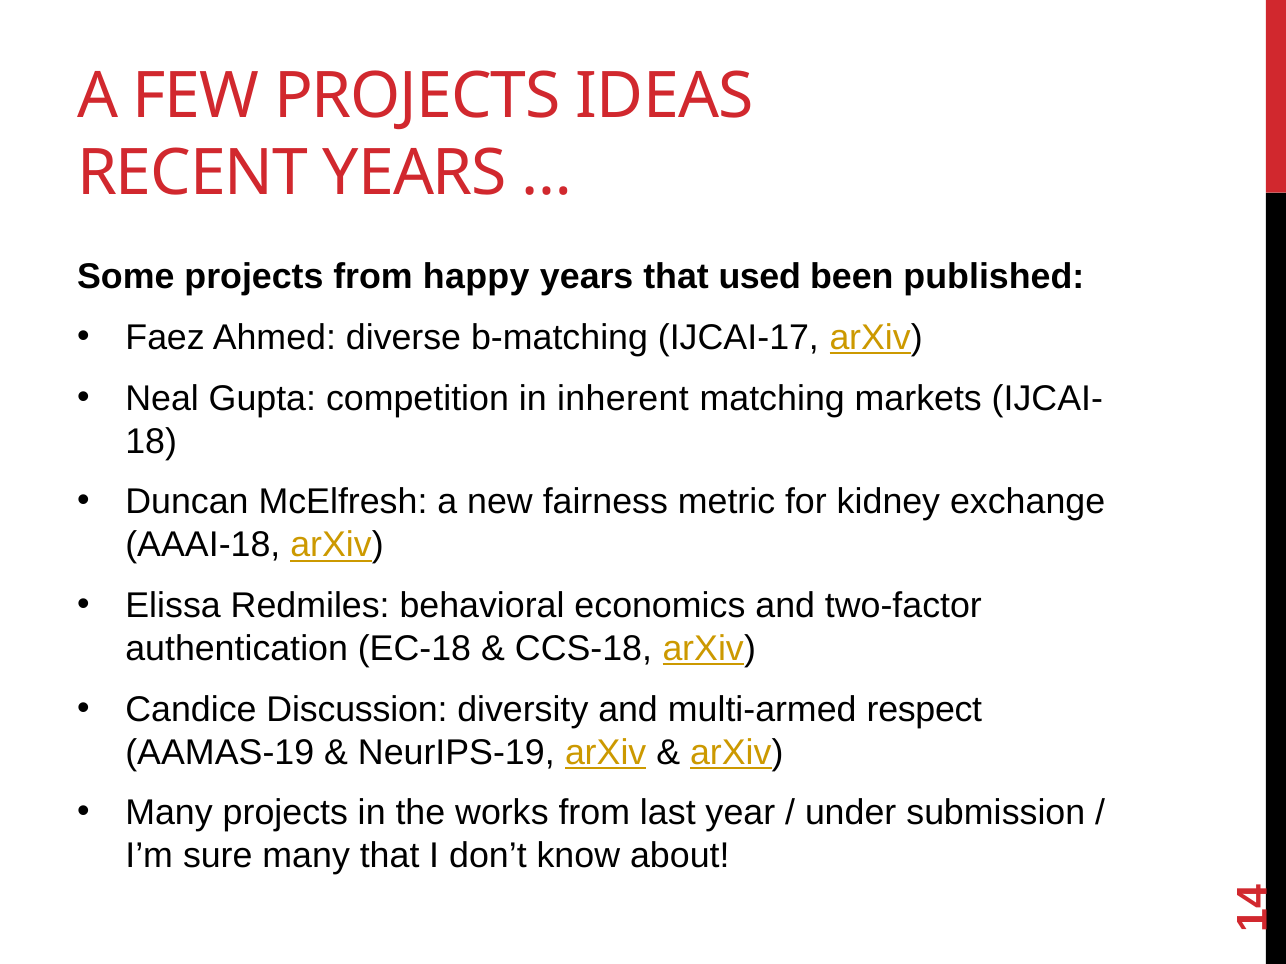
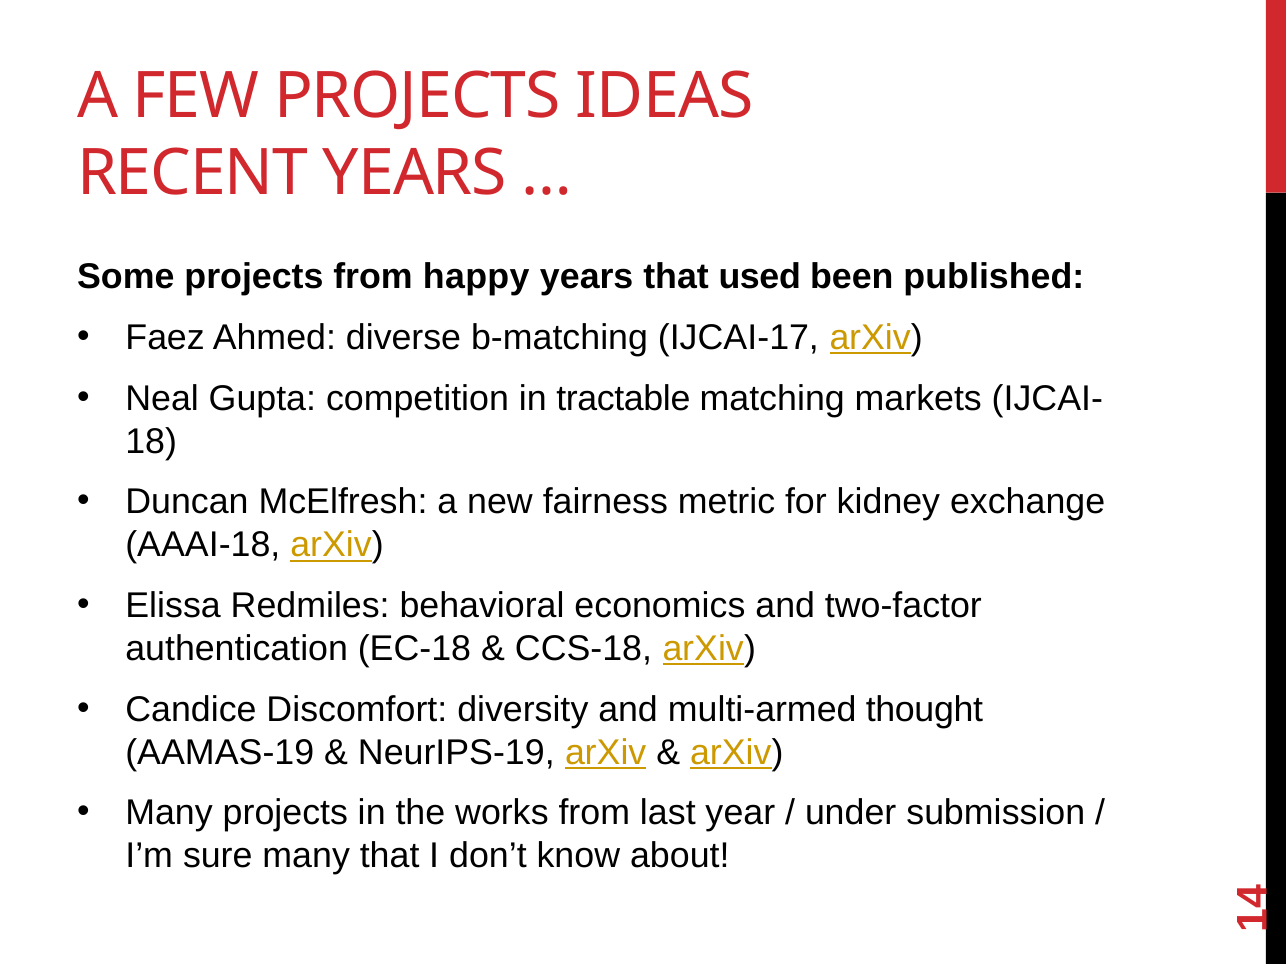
inherent: inherent -> tractable (623, 399)
Discussion: Discussion -> Discomfort (357, 710)
respect: respect -> thought (924, 710)
